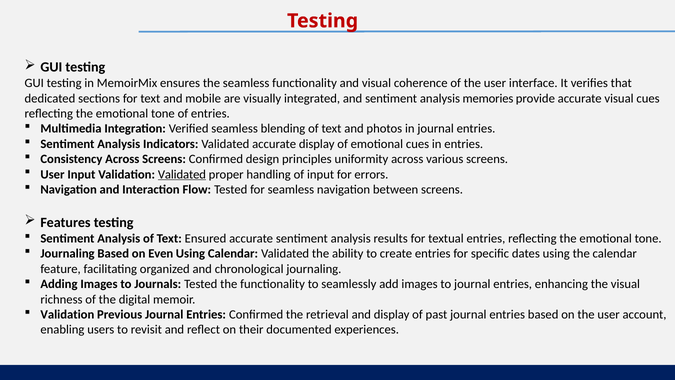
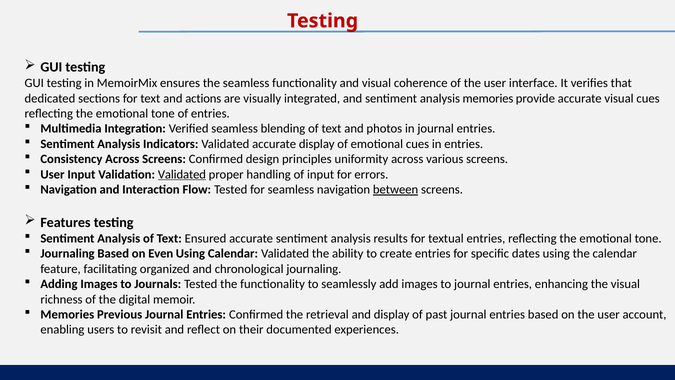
mobile: mobile -> actions (203, 98)
between underline: none -> present (396, 189)
Validation: Validation -> Memories (67, 314)
